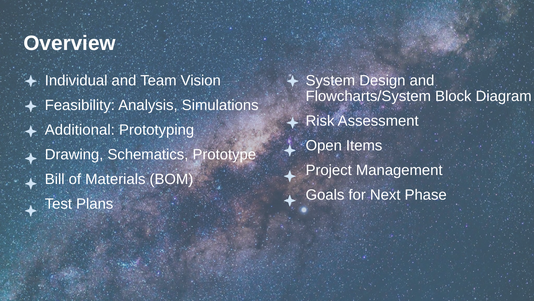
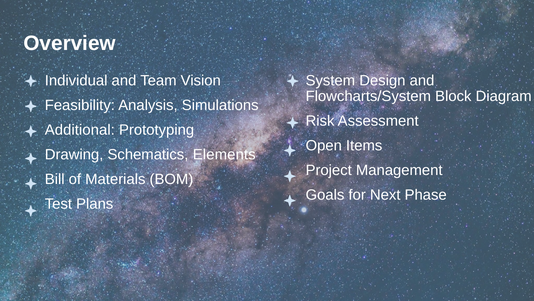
Prototype: Prototype -> Elements (224, 154)
